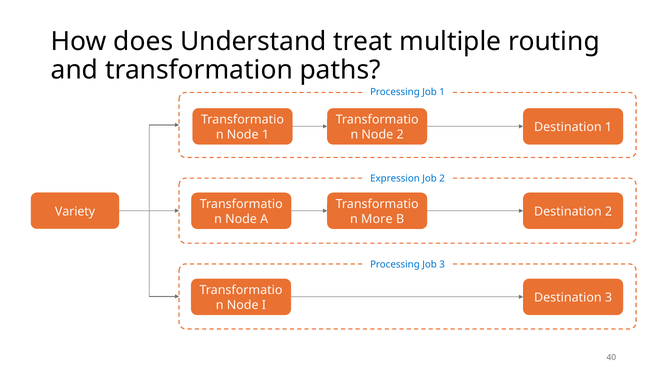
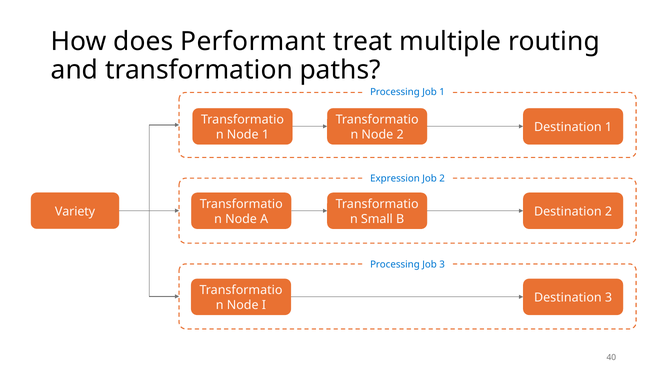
Understand: Understand -> Performant (253, 42)
More: More -> Small (377, 219)
